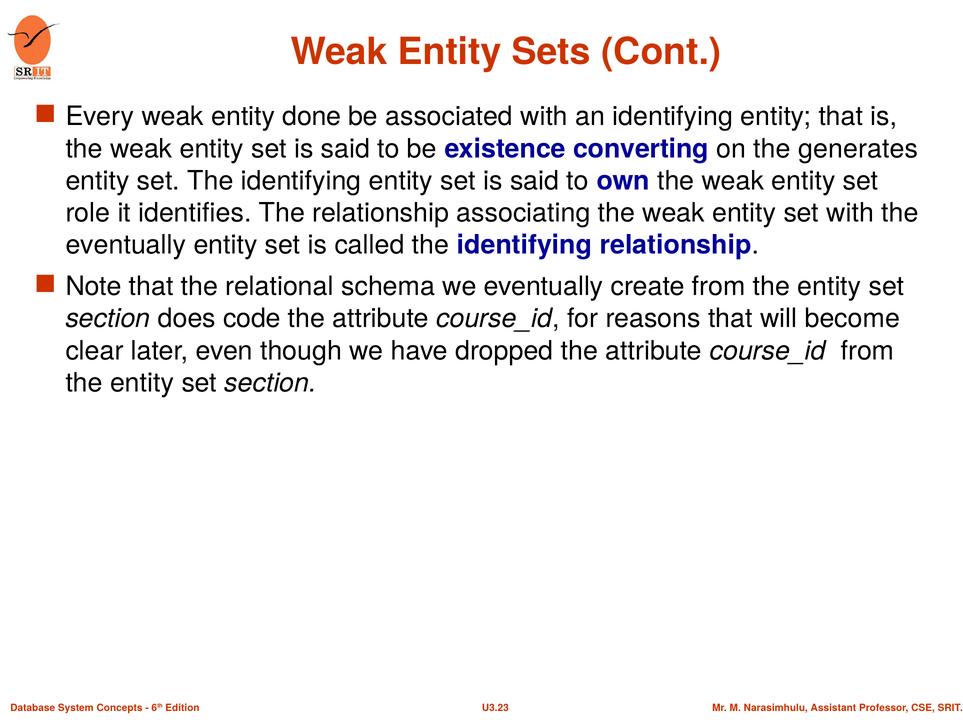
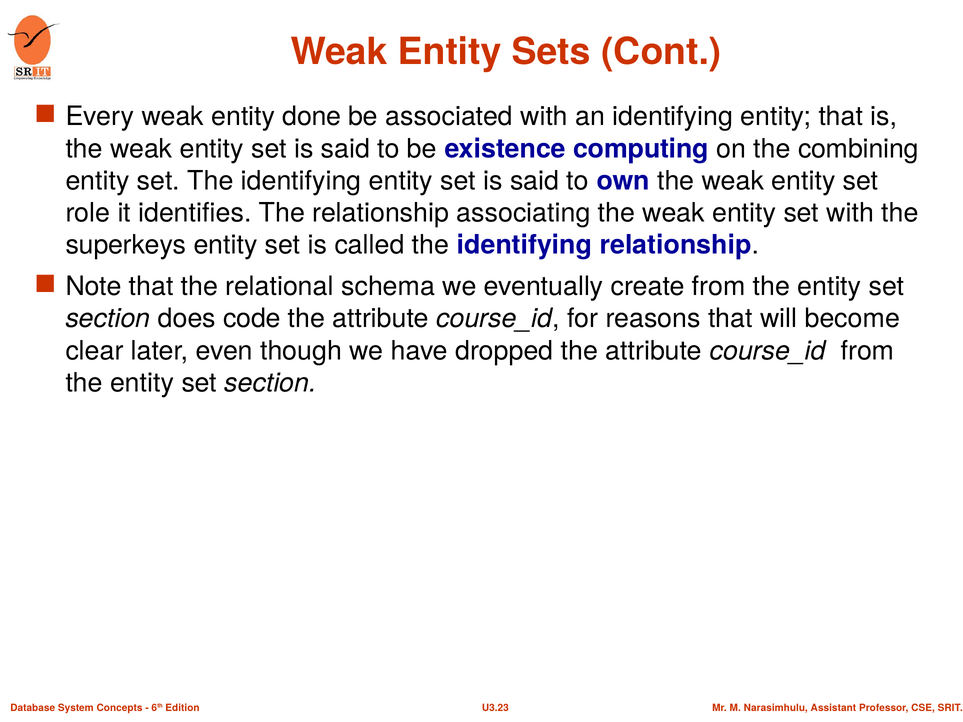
converting: converting -> computing (641, 149)
generates: generates -> combining (858, 149)
eventually: eventually -> superkeys (126, 245)
